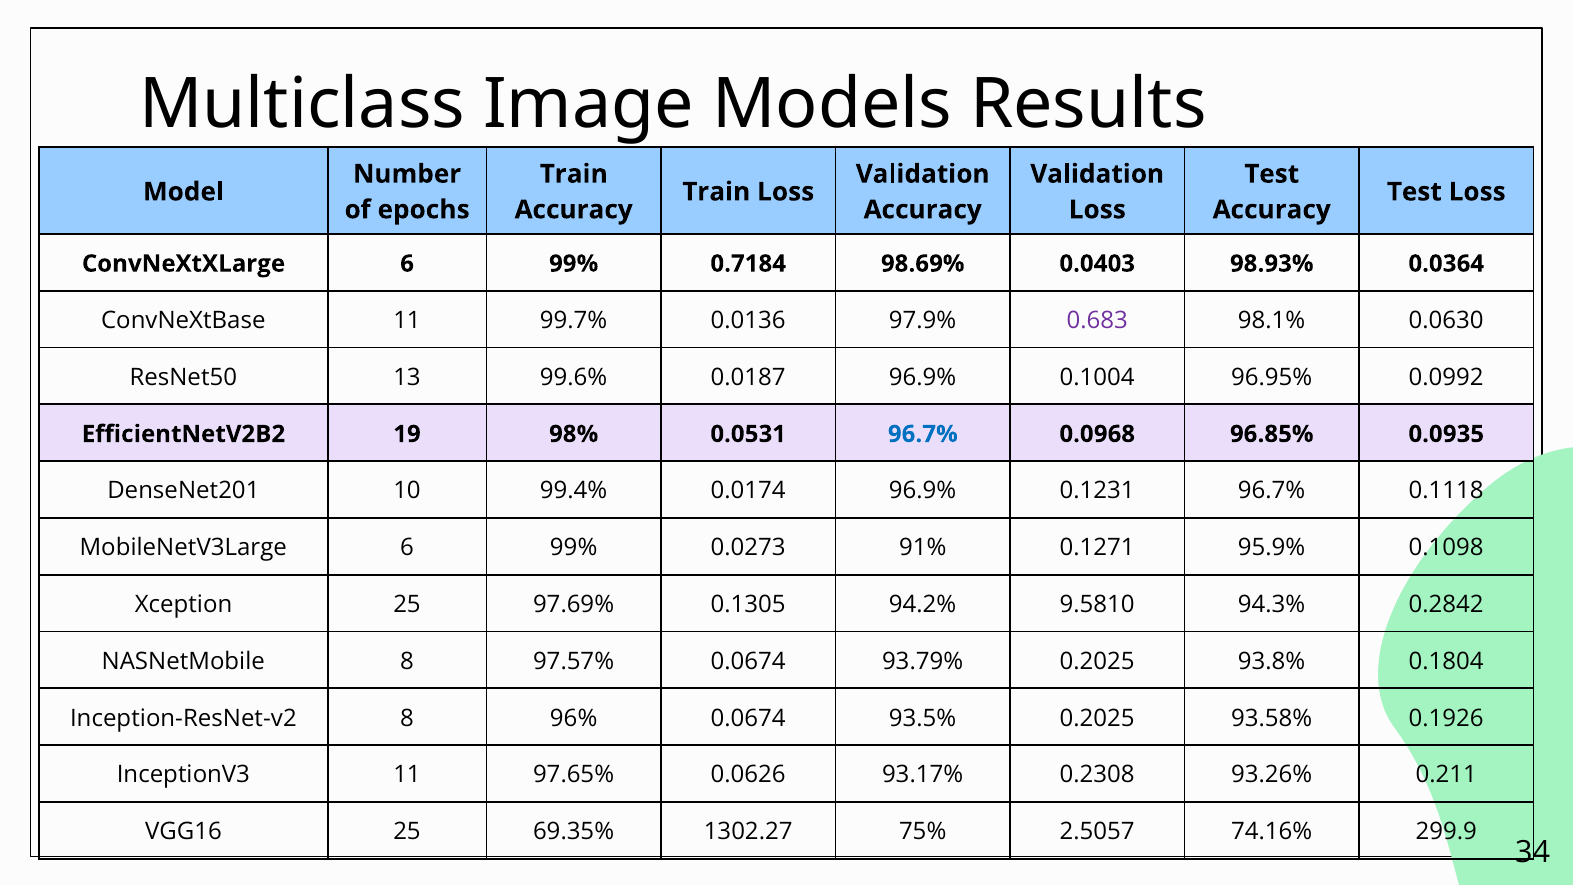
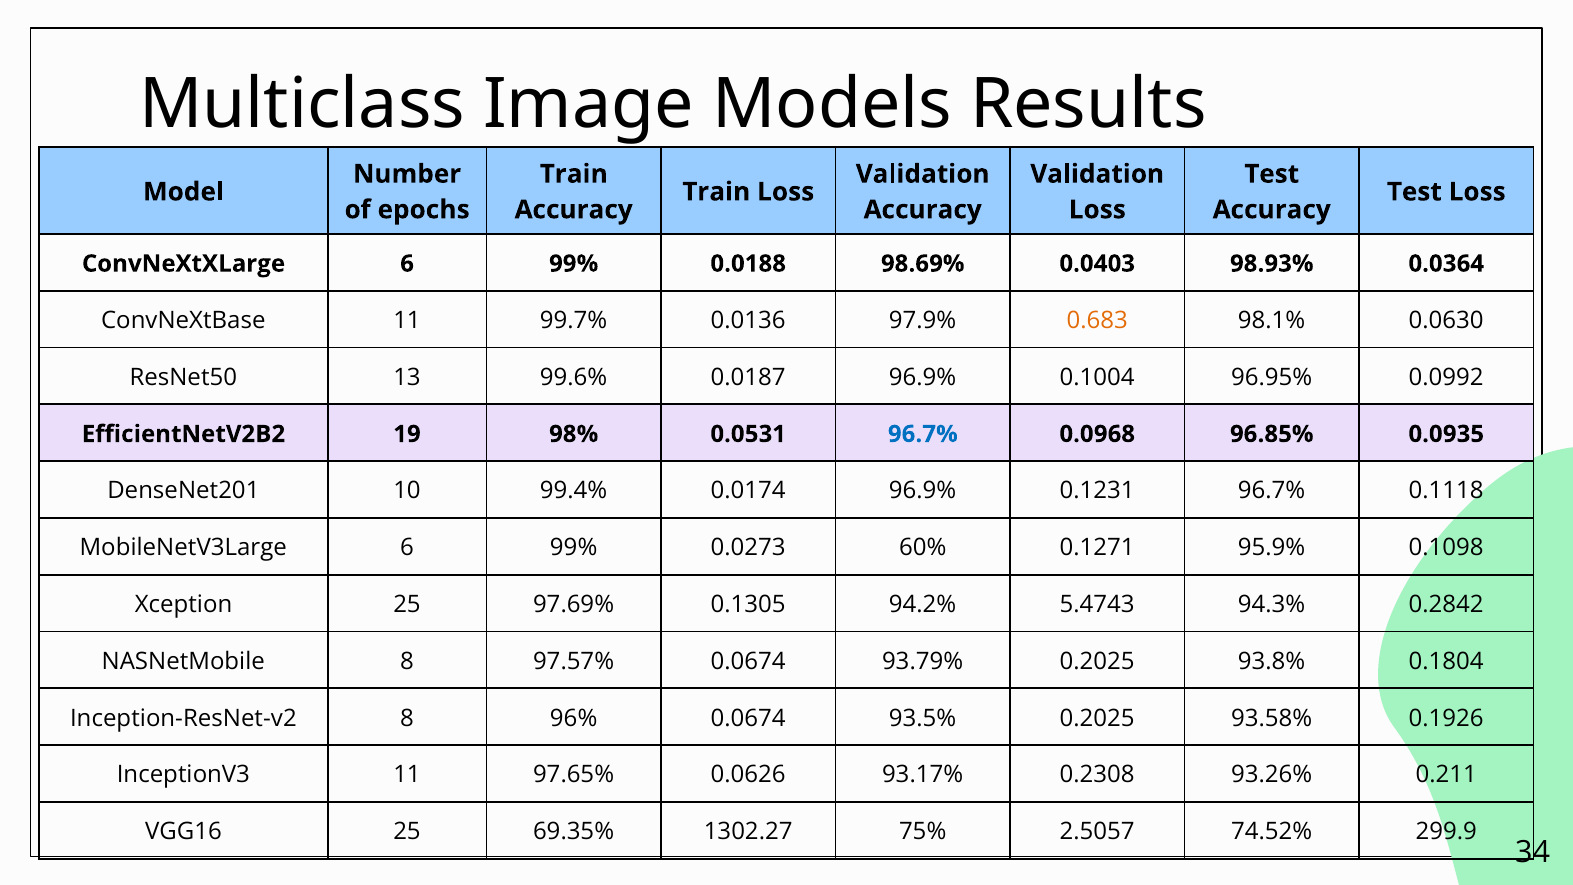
0.7184: 0.7184 -> 0.0188 (748, 264)
0.683 colour: purple -> orange (1097, 320)
91%: 91% -> 60% (923, 548)
9.5810: 9.5810 -> 5.4743 (1097, 604)
74.16%: 74.16% -> 74.52% (1272, 832)
